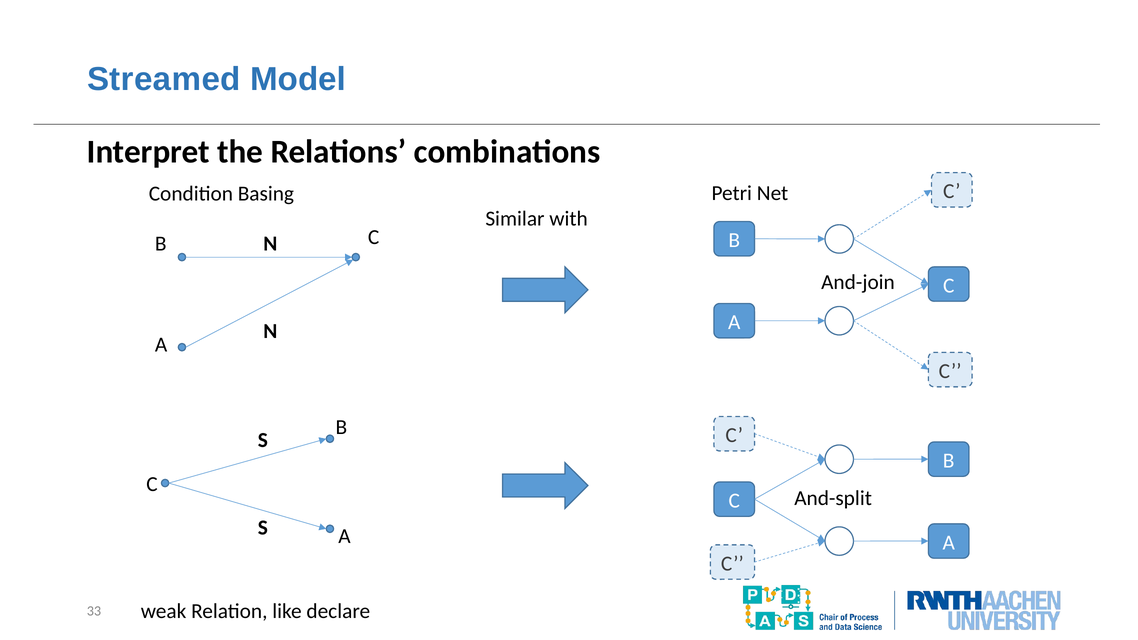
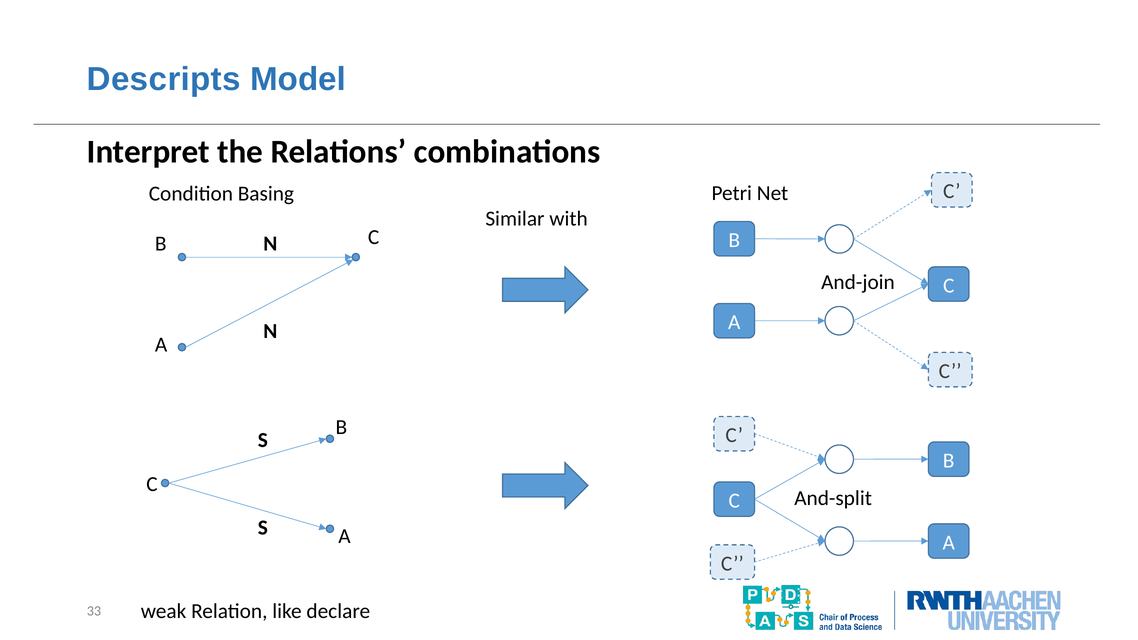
Streamed: Streamed -> Descripts (164, 79)
